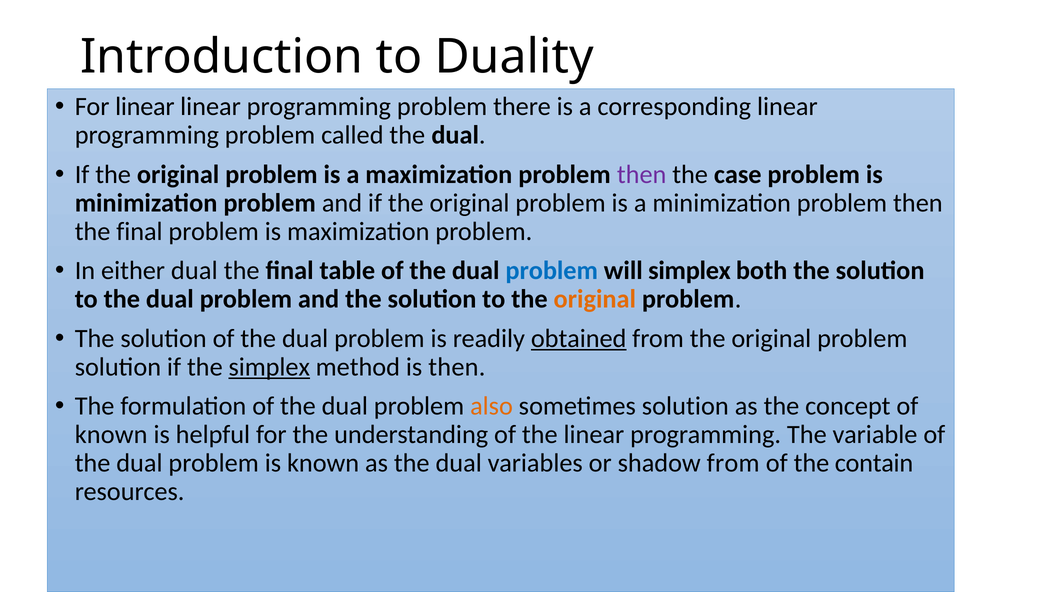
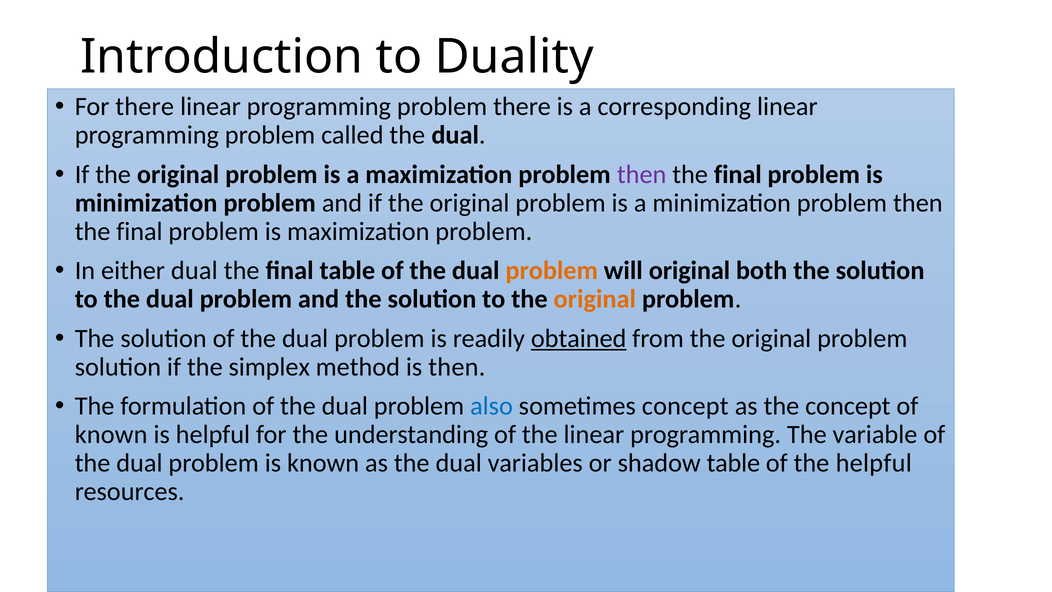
For linear: linear -> there (145, 107)
case: case -> final (738, 174)
problem colour: blue -> orange (552, 271)
will simplex: simplex -> original (689, 271)
simplex underline: present -> none (269, 367)
also colour: orange -> blue (492, 406)
sometimes solution: solution -> concept (685, 406)
shadow from: from -> table (733, 463)
the contain: contain -> helpful (874, 463)
